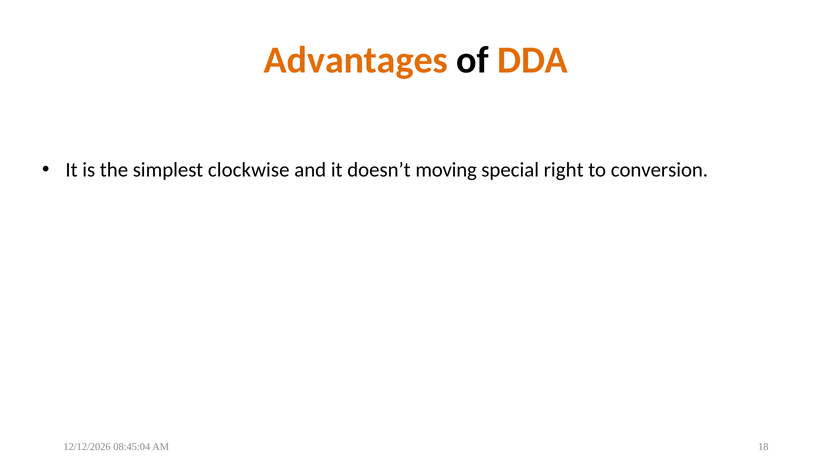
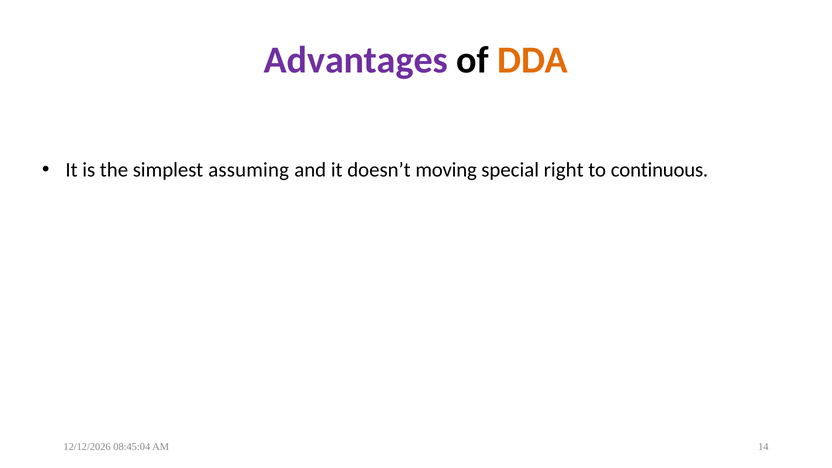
Advantages colour: orange -> purple (356, 60)
clockwise: clockwise -> assuming (249, 170)
conversion: conversion -> continuous (660, 170)
18: 18 -> 14 (763, 447)
